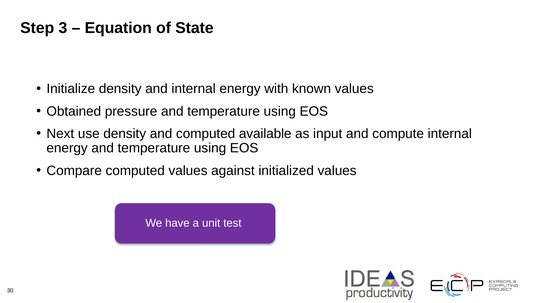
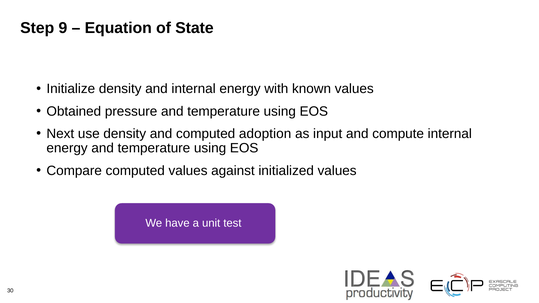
3: 3 -> 9 (63, 28)
available: available -> adoption (265, 134)
